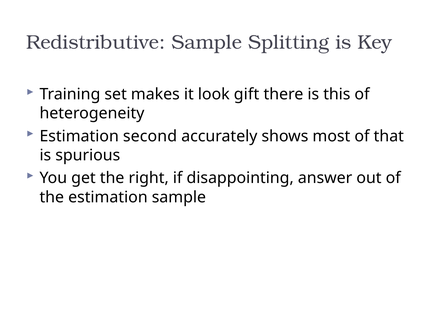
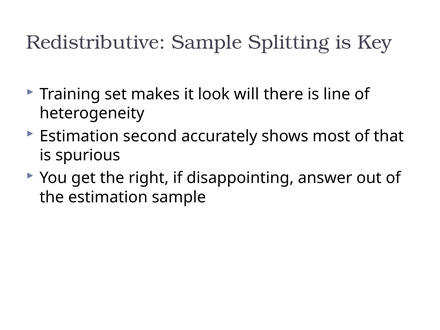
gift: gift -> will (247, 94)
this: this -> line (337, 94)
